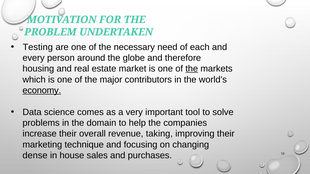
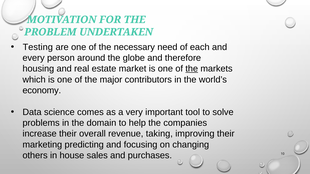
economy underline: present -> none (42, 91)
technique: technique -> predicting (84, 145)
dense: dense -> others (35, 156)
